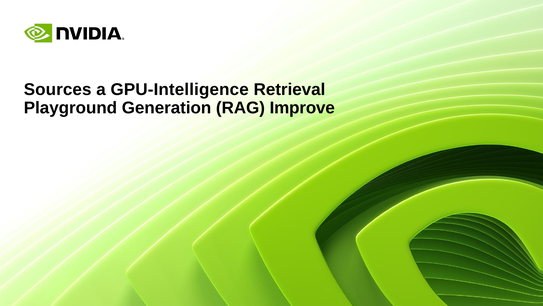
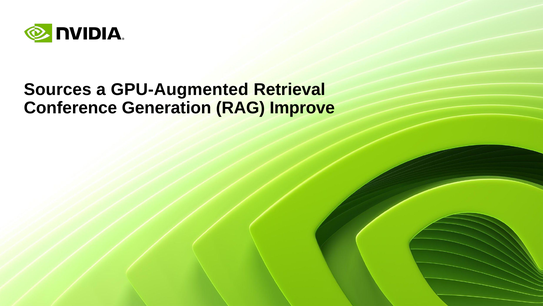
GPU-Intelligence: GPU-Intelligence -> GPU-Augmented (180, 89)
Playground: Playground -> Conference (70, 108)
